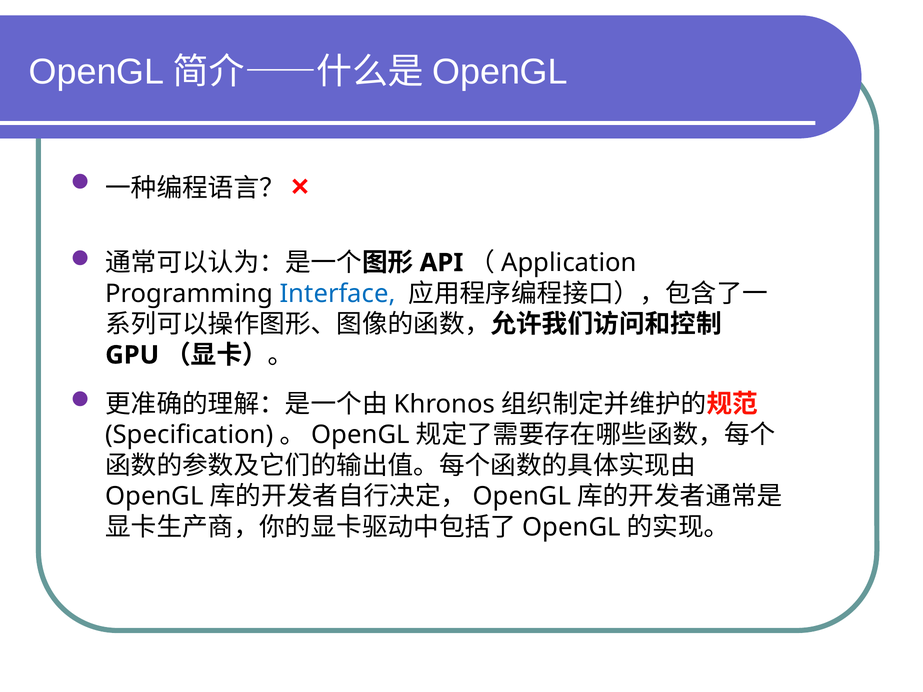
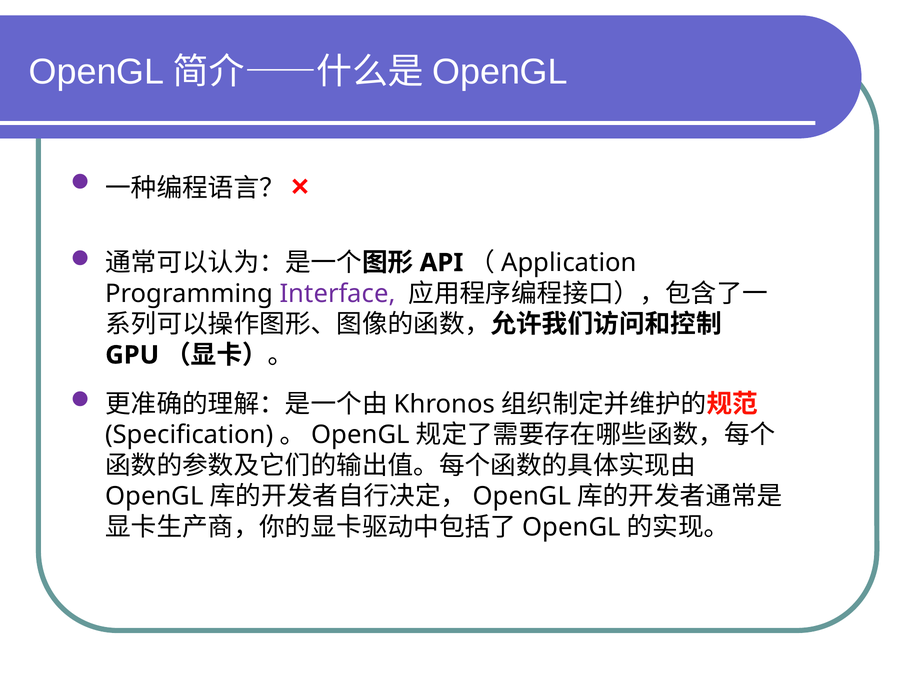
Interface colour: blue -> purple (338, 294)
